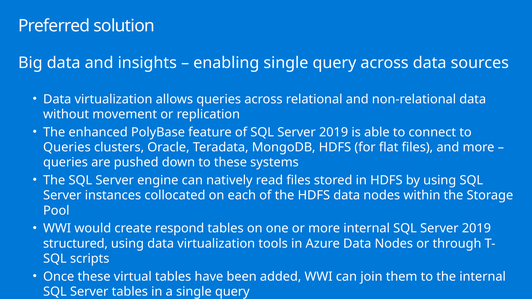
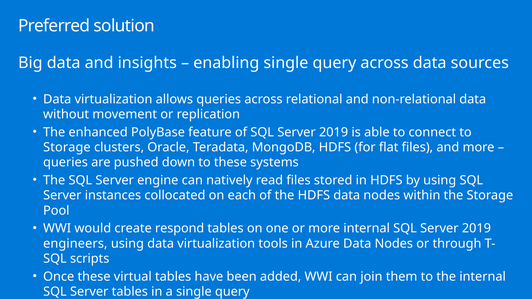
Queries: Queries -> Storage (67, 147)
structured: structured -> engineers (75, 244)
